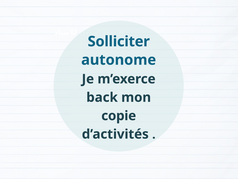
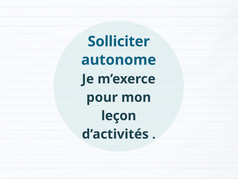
back: back -> pour (102, 97)
copie: copie -> leçon (119, 115)
